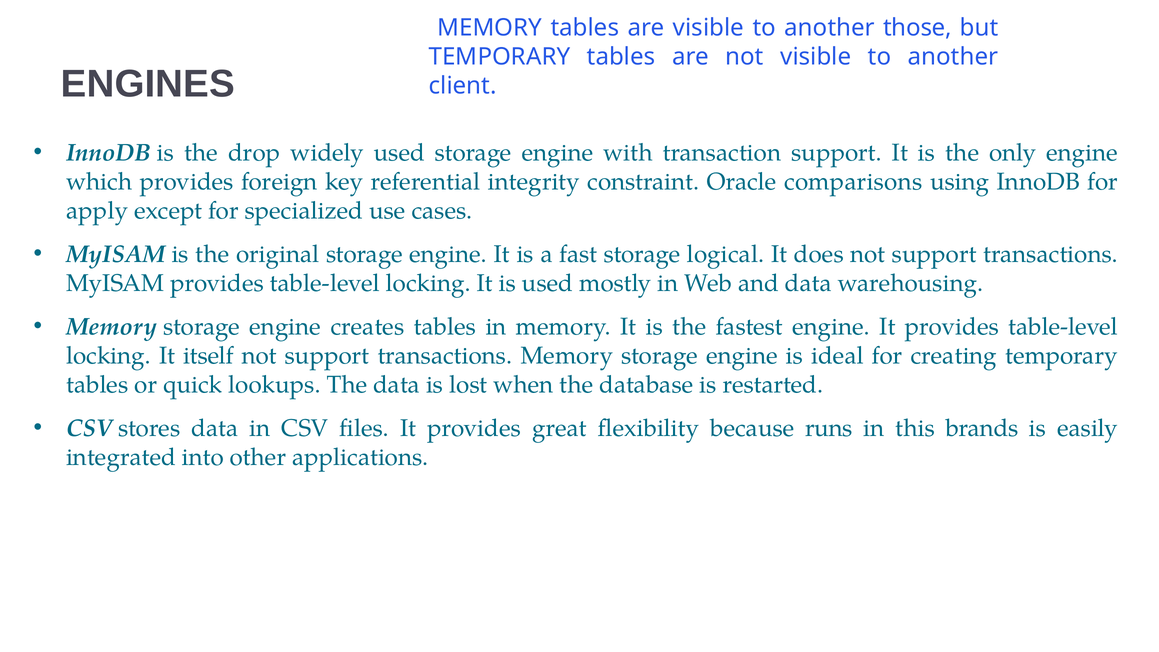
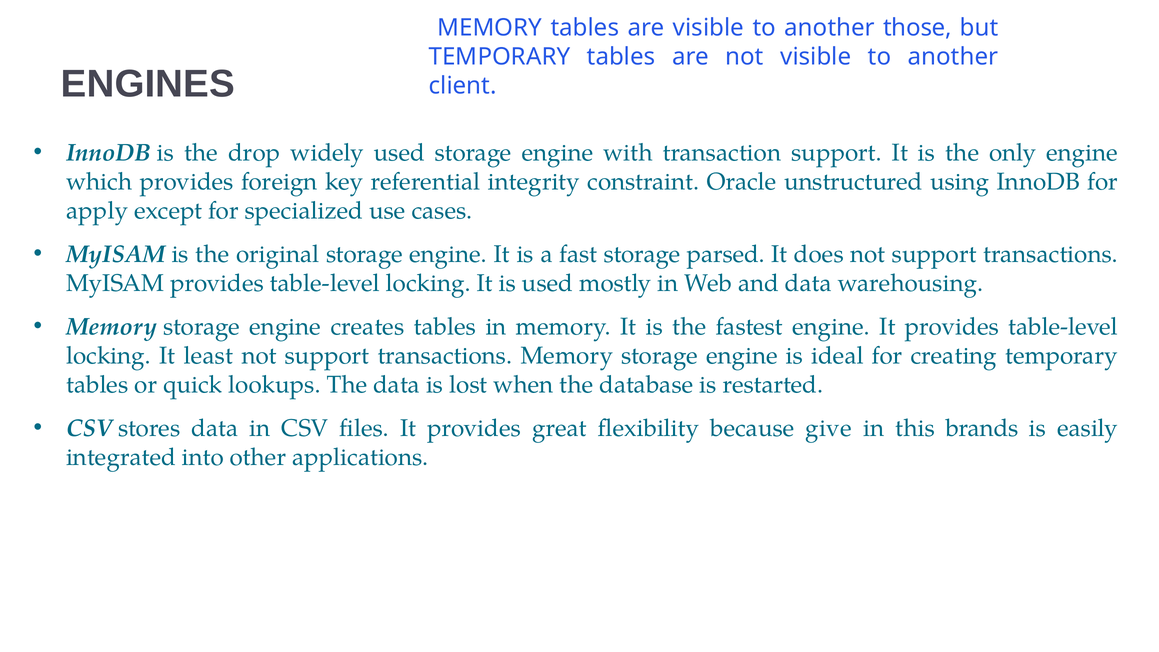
comparisons: comparisons -> unstructured (853, 182)
logical: logical -> parsed (726, 254)
itself: itself -> least (208, 356)
runs: runs -> give (829, 428)
